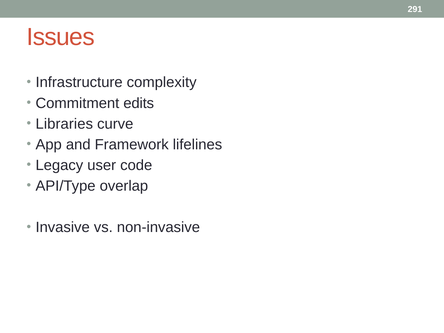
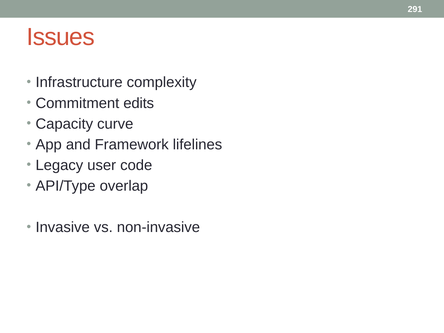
Libraries: Libraries -> Capacity (64, 124)
